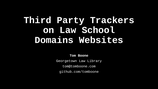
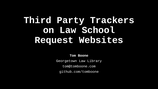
Domains: Domains -> Request (54, 40)
